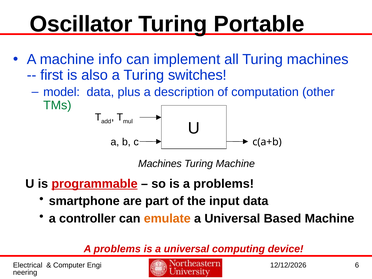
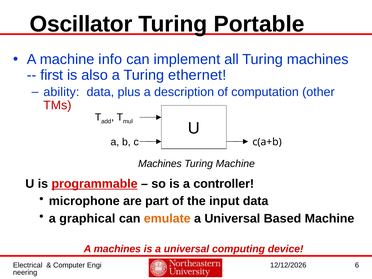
switches: switches -> ethernet (197, 75)
model: model -> ability (61, 92)
TMs colour: green -> red (57, 105)
is a problems: problems -> controller (224, 184)
smartphone: smartphone -> microphone (84, 201)
controller: controller -> graphical (87, 218)
problems: problems -> machines (117, 249)
